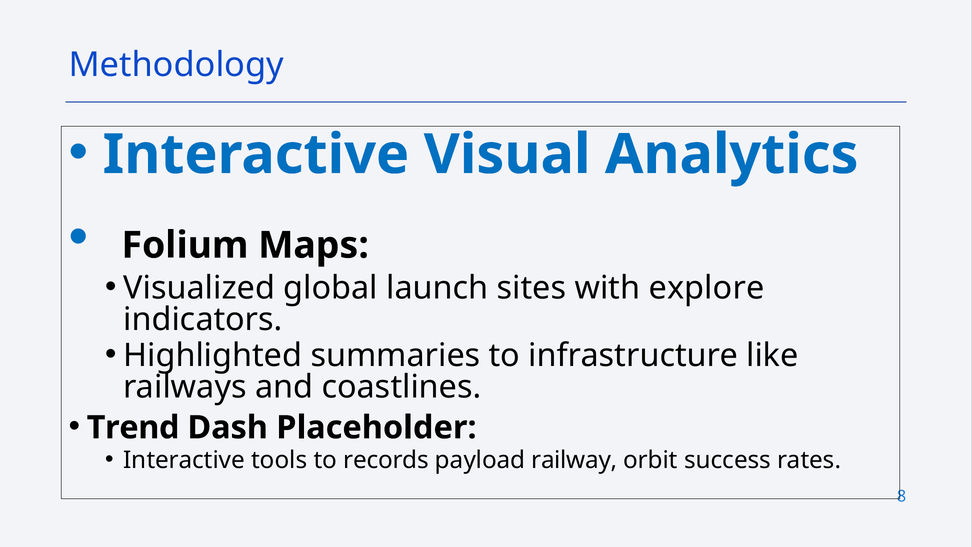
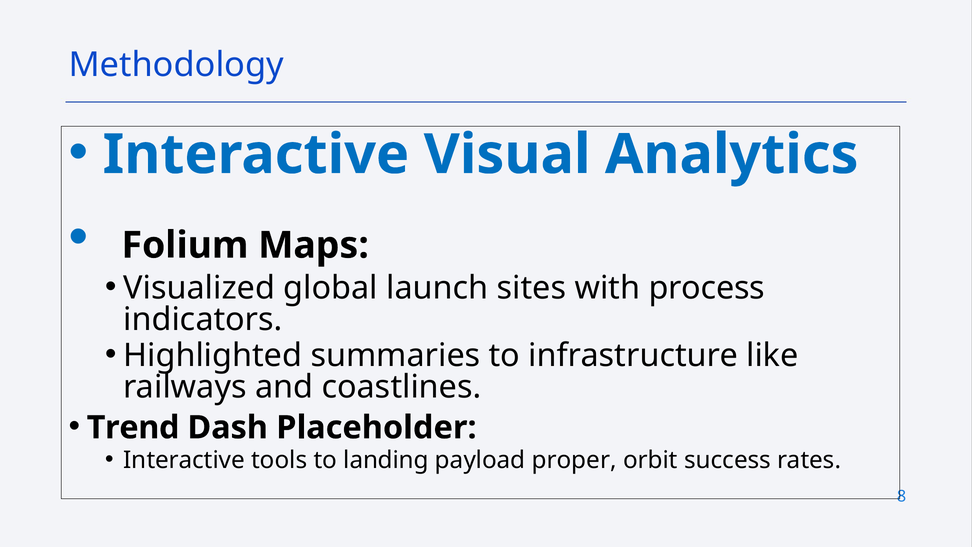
explore: explore -> process (707, 288)
records: records -> landing (386, 460)
railway: railway -> proper (574, 460)
